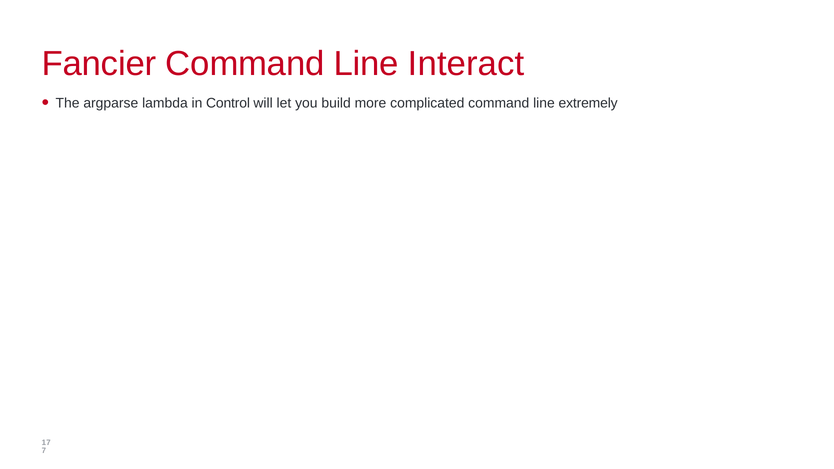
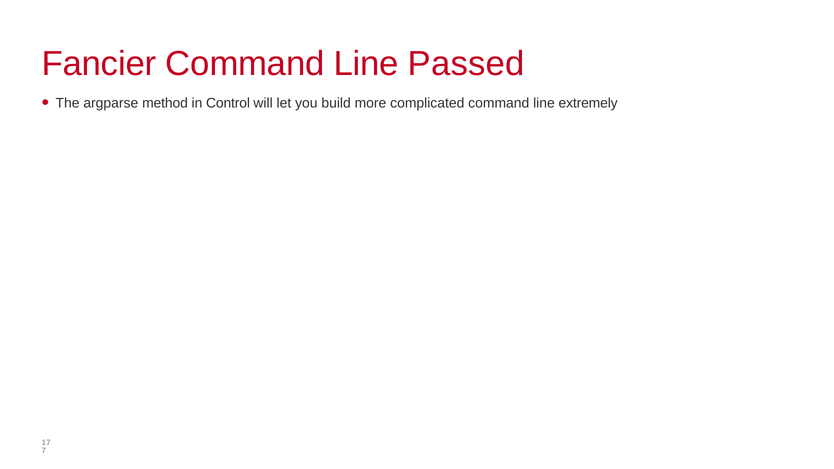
Interact: Interact -> Passed (466, 64)
lambda: lambda -> method (165, 103)
